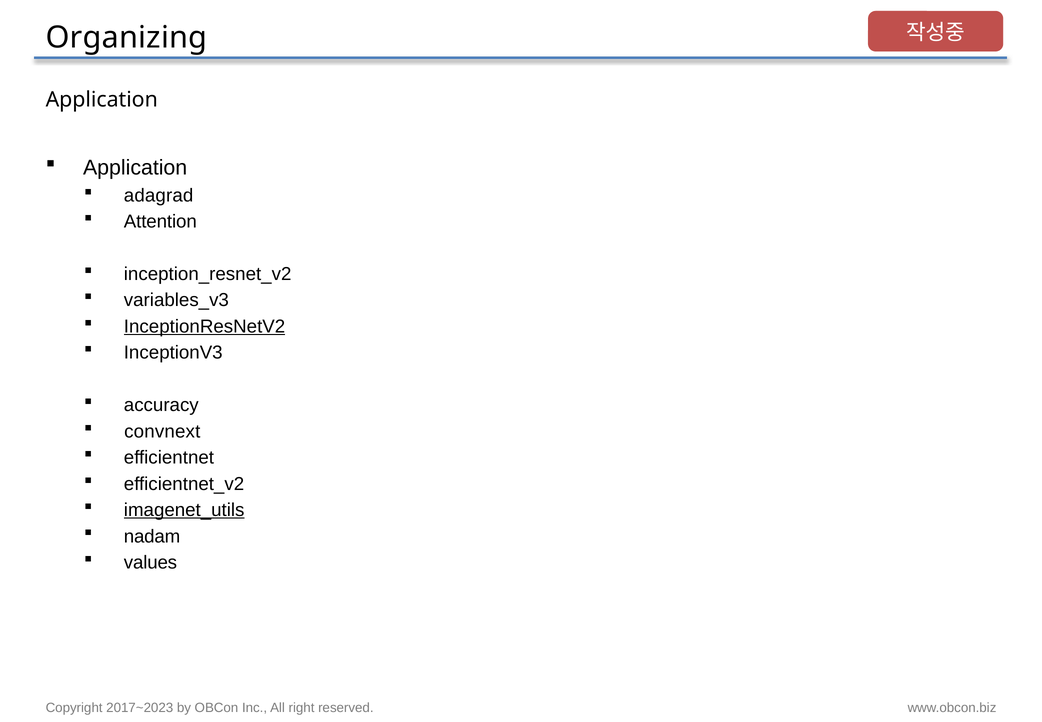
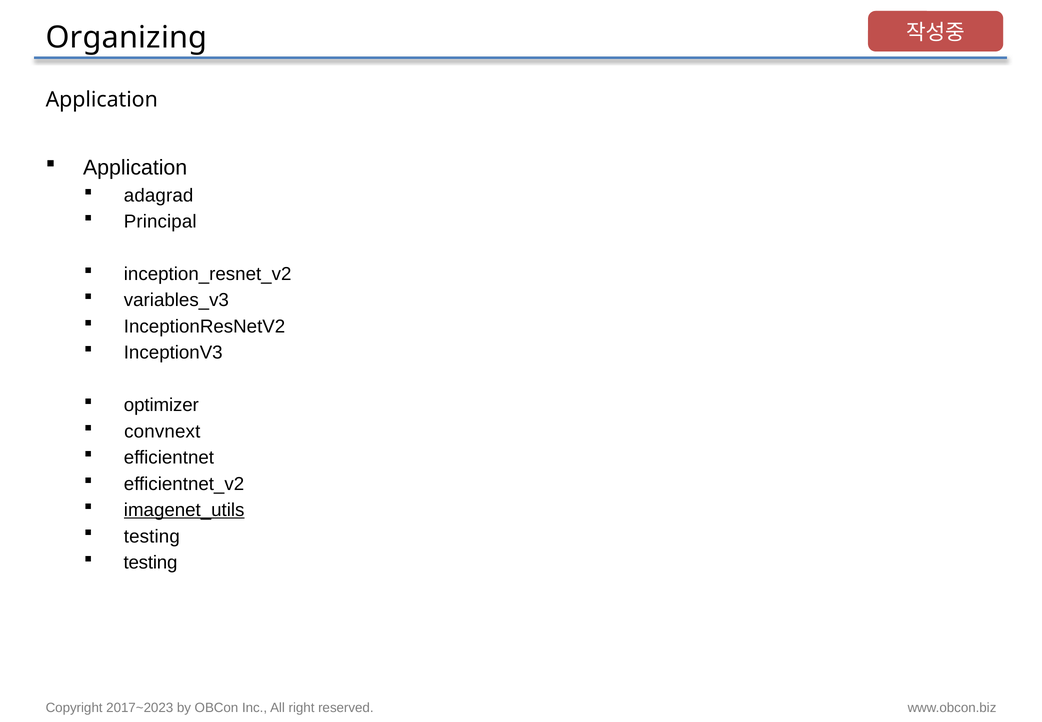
Attention: Attention -> Principal (160, 221)
InceptionResNetV2 underline: present -> none (205, 326)
accuracy: accuracy -> optimizer (161, 405)
nadam: nadam -> testing (152, 536)
values: values -> testing (150, 562)
